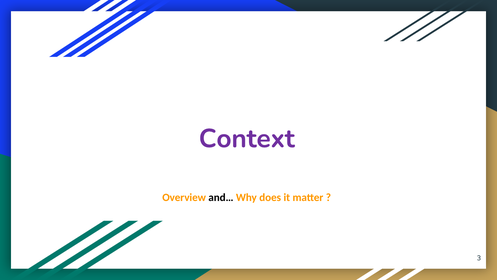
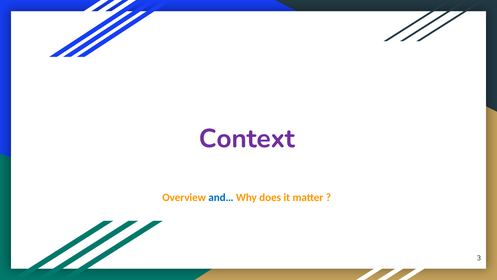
and… colour: black -> blue (221, 197)
